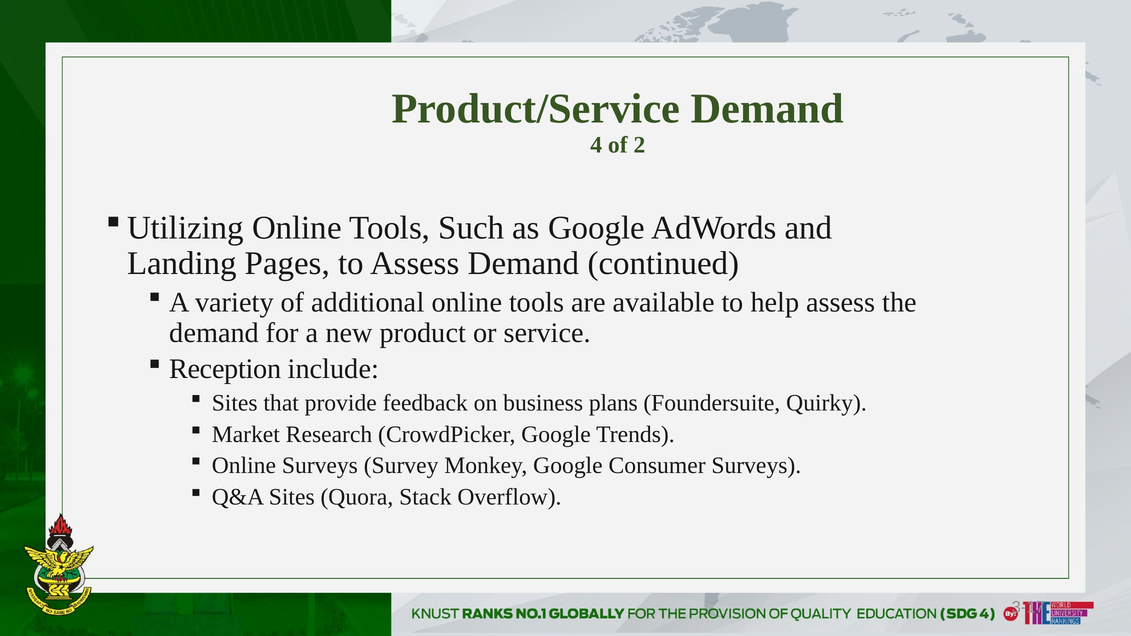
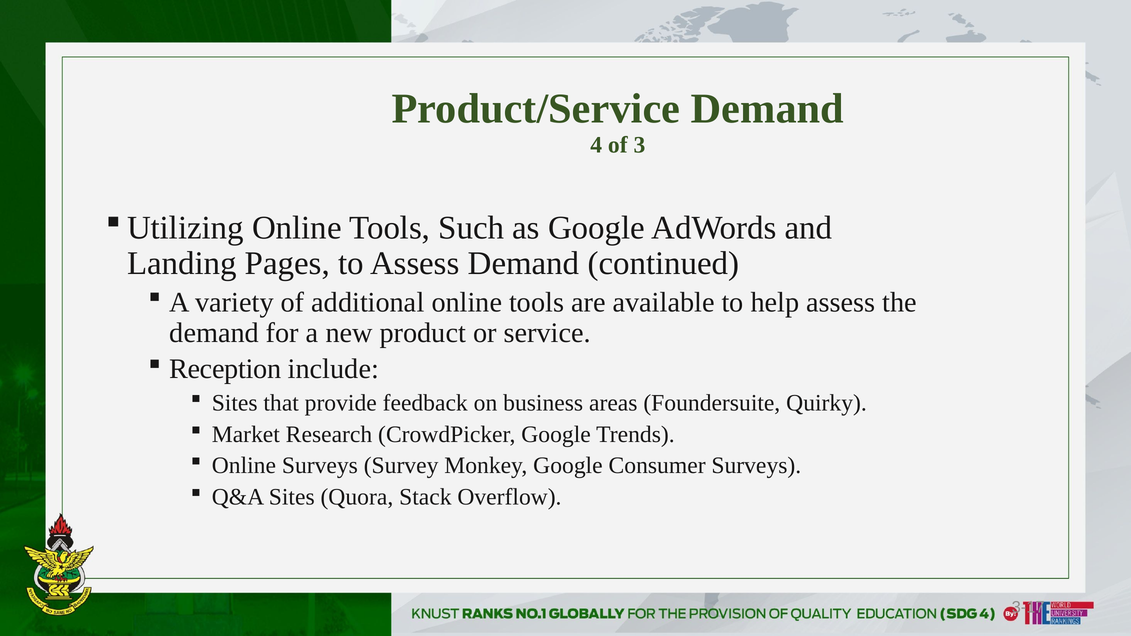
2: 2 -> 3 (639, 145)
plans: plans -> areas (613, 403)
